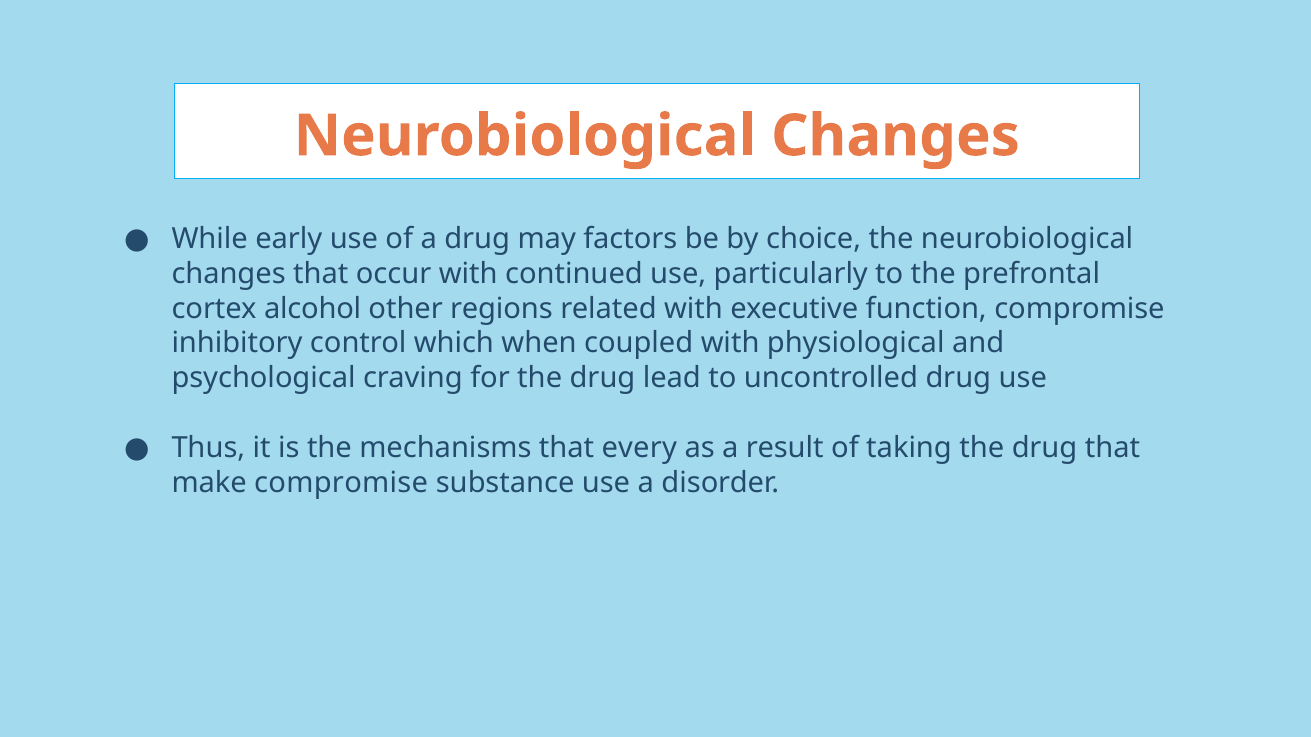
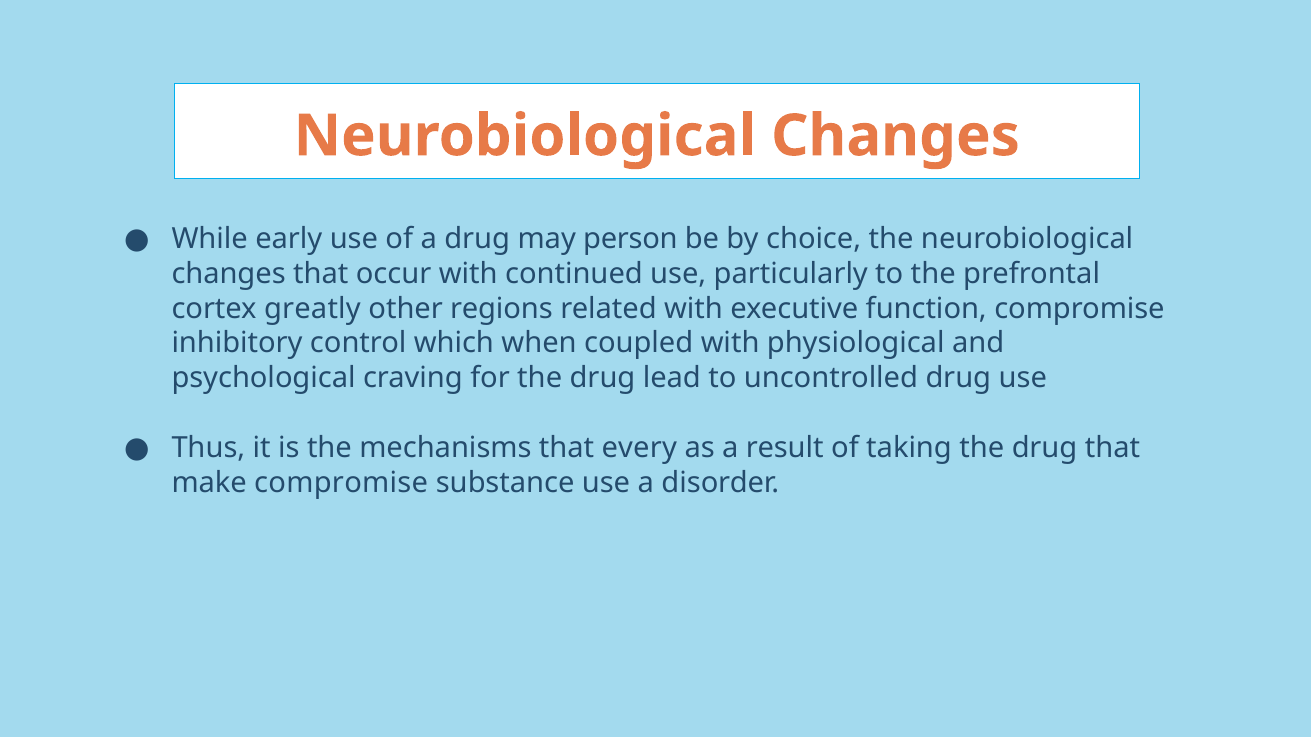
factors: factors -> person (630, 239)
alcohol: alcohol -> greatly (312, 309)
